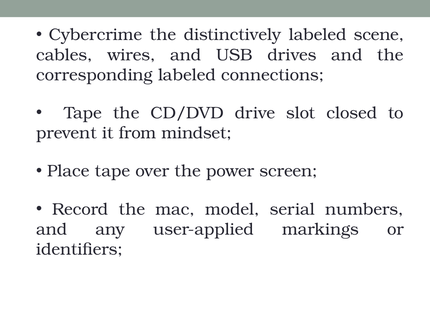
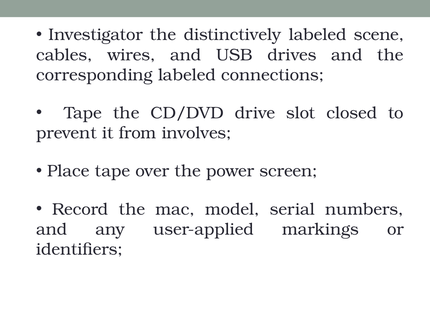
Cybercrime: Cybercrime -> Investigator (96, 35)
mindset: mindset -> involves (197, 133)
